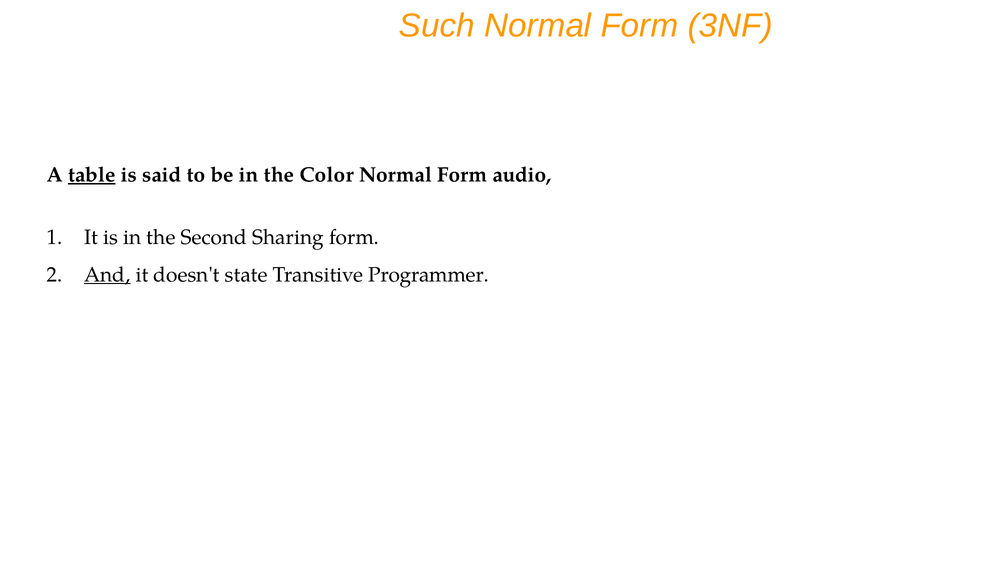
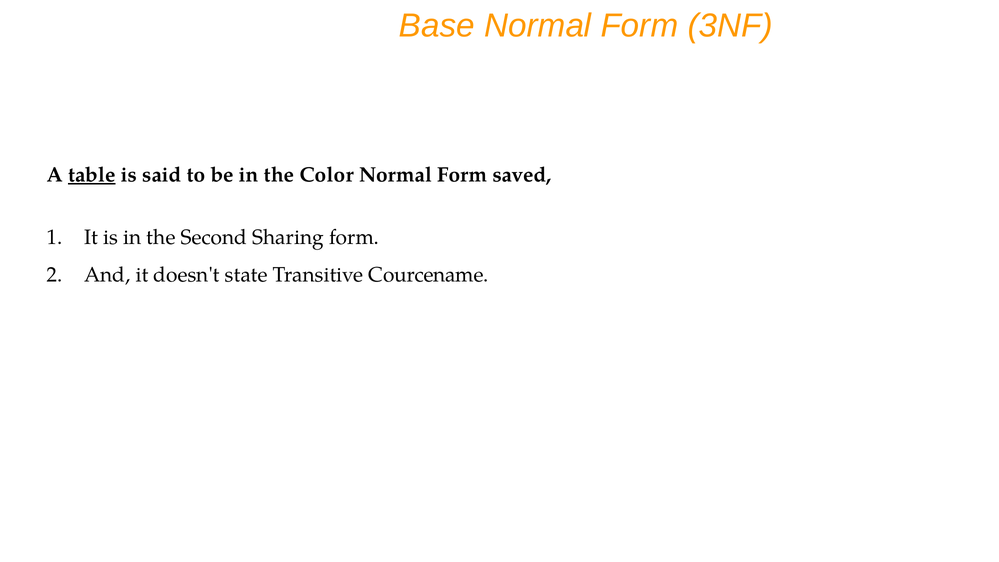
Such: Such -> Base (437, 26)
audio: audio -> saved (522, 175)
And underline: present -> none (107, 275)
Programmer: Programmer -> Courcename (429, 275)
